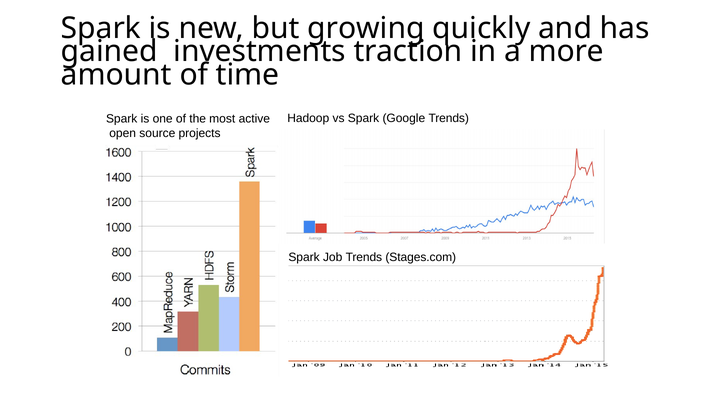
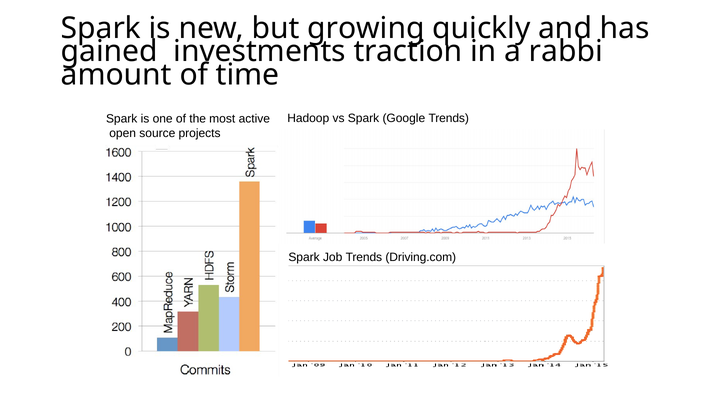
more: more -> rabbi (566, 52)
Stages.com: Stages.com -> Driving.com (421, 257)
